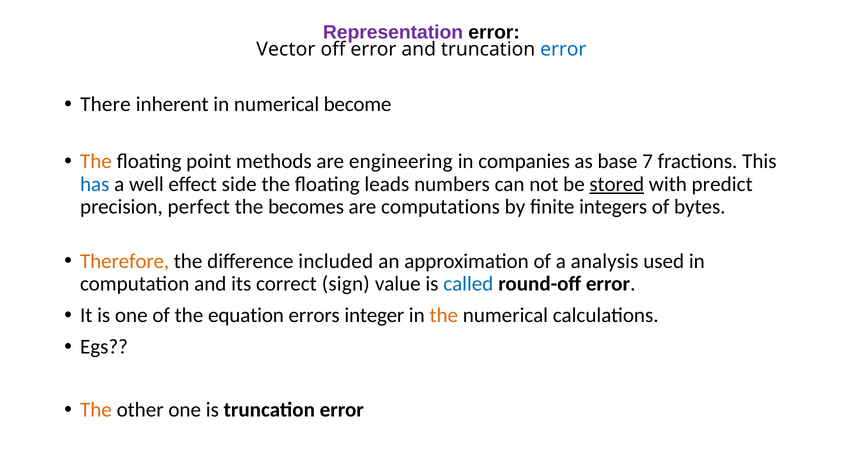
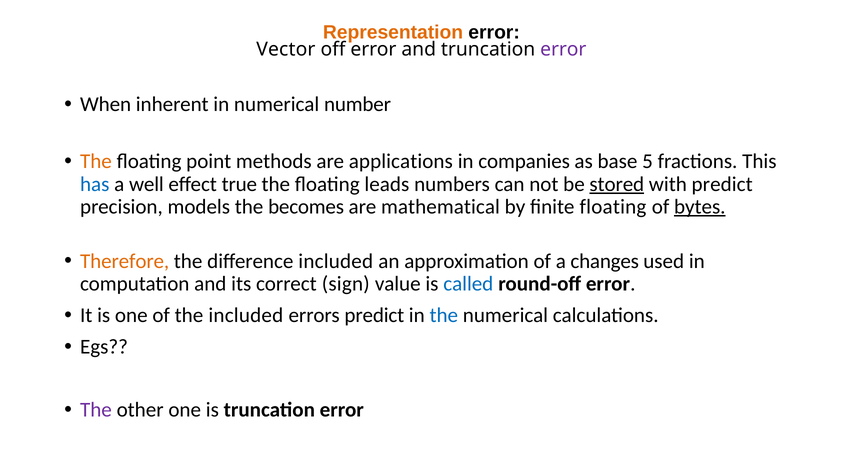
Representation colour: purple -> orange (393, 32)
error colour: blue -> purple (563, 49)
There: There -> When (106, 105)
become: become -> number (358, 105)
engineering: engineering -> applications (401, 161)
7: 7 -> 5 (647, 161)
side: side -> true (239, 184)
perfect: perfect -> models (199, 207)
computations: computations -> mathematical (440, 207)
finite integers: integers -> floating (613, 207)
bytes underline: none -> present (700, 207)
analysis: analysis -> changes (605, 261)
the equation: equation -> included (246, 315)
errors integer: integer -> predict (374, 315)
the colour: orange -> blue (444, 315)
The colour: orange -> purple (96, 410)
